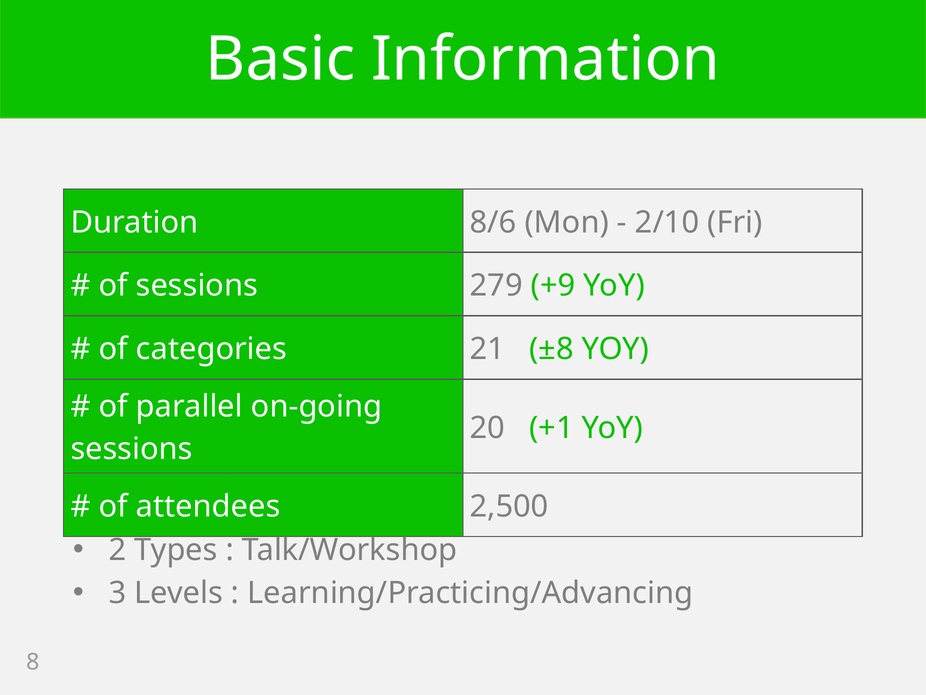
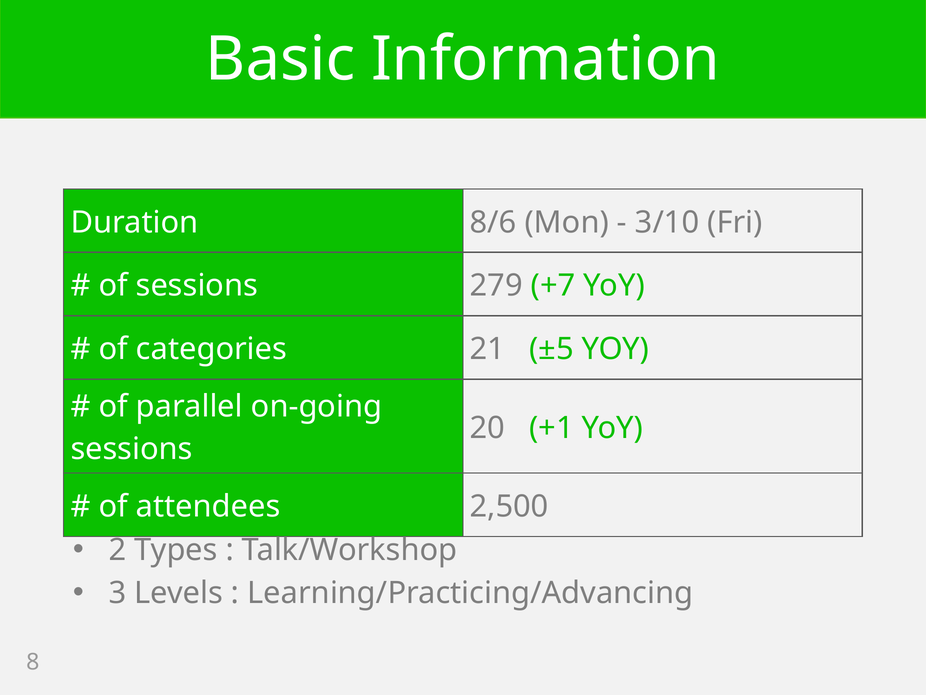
2/10: 2/10 -> 3/10 (667, 222)
+9: +9 -> +7 (553, 286)
±8: ±8 -> ±5 (551, 349)
